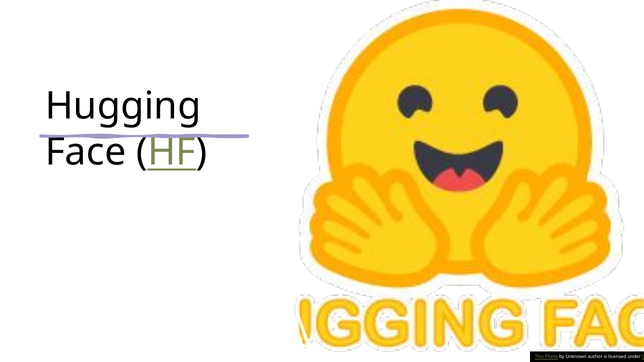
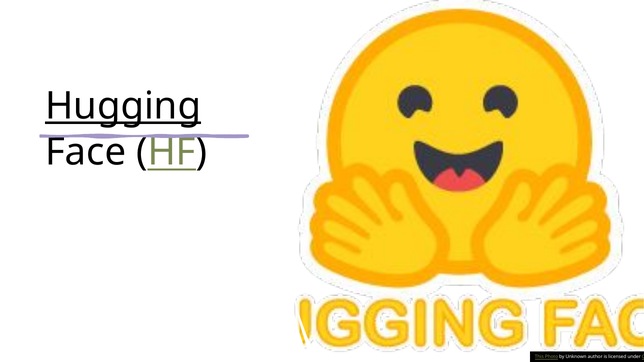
Hugging underline: none -> present (123, 106)
